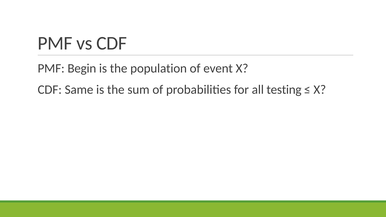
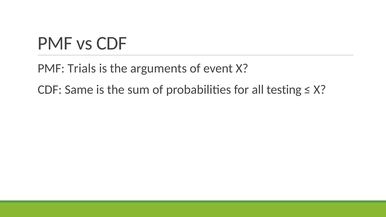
Begin: Begin -> Trials (82, 69)
population: population -> arguments (159, 69)
